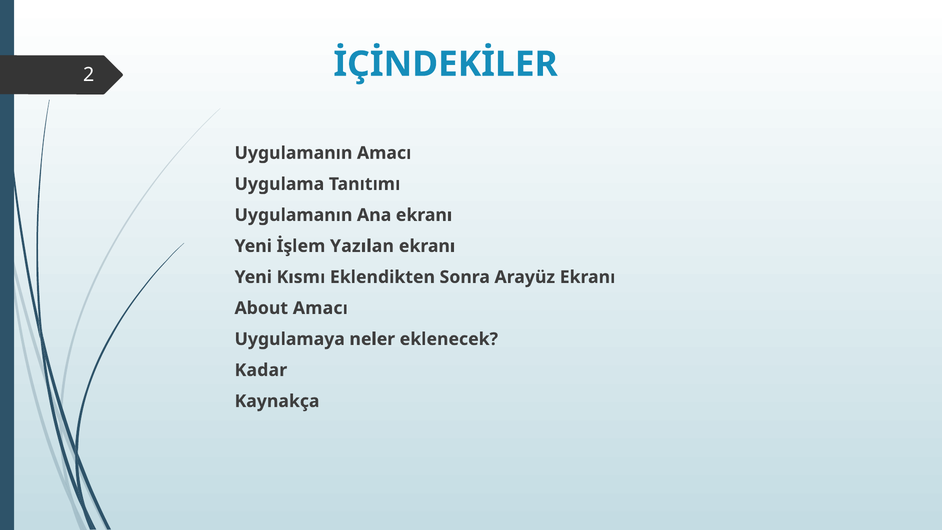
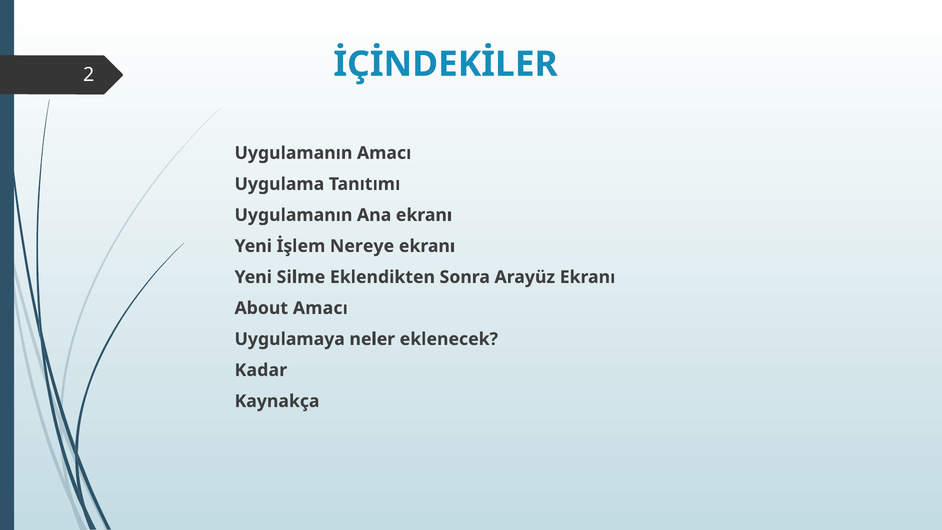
Yazılan: Yazılan -> Nereye (362, 246)
Kısmı: Kısmı -> Silme (301, 277)
